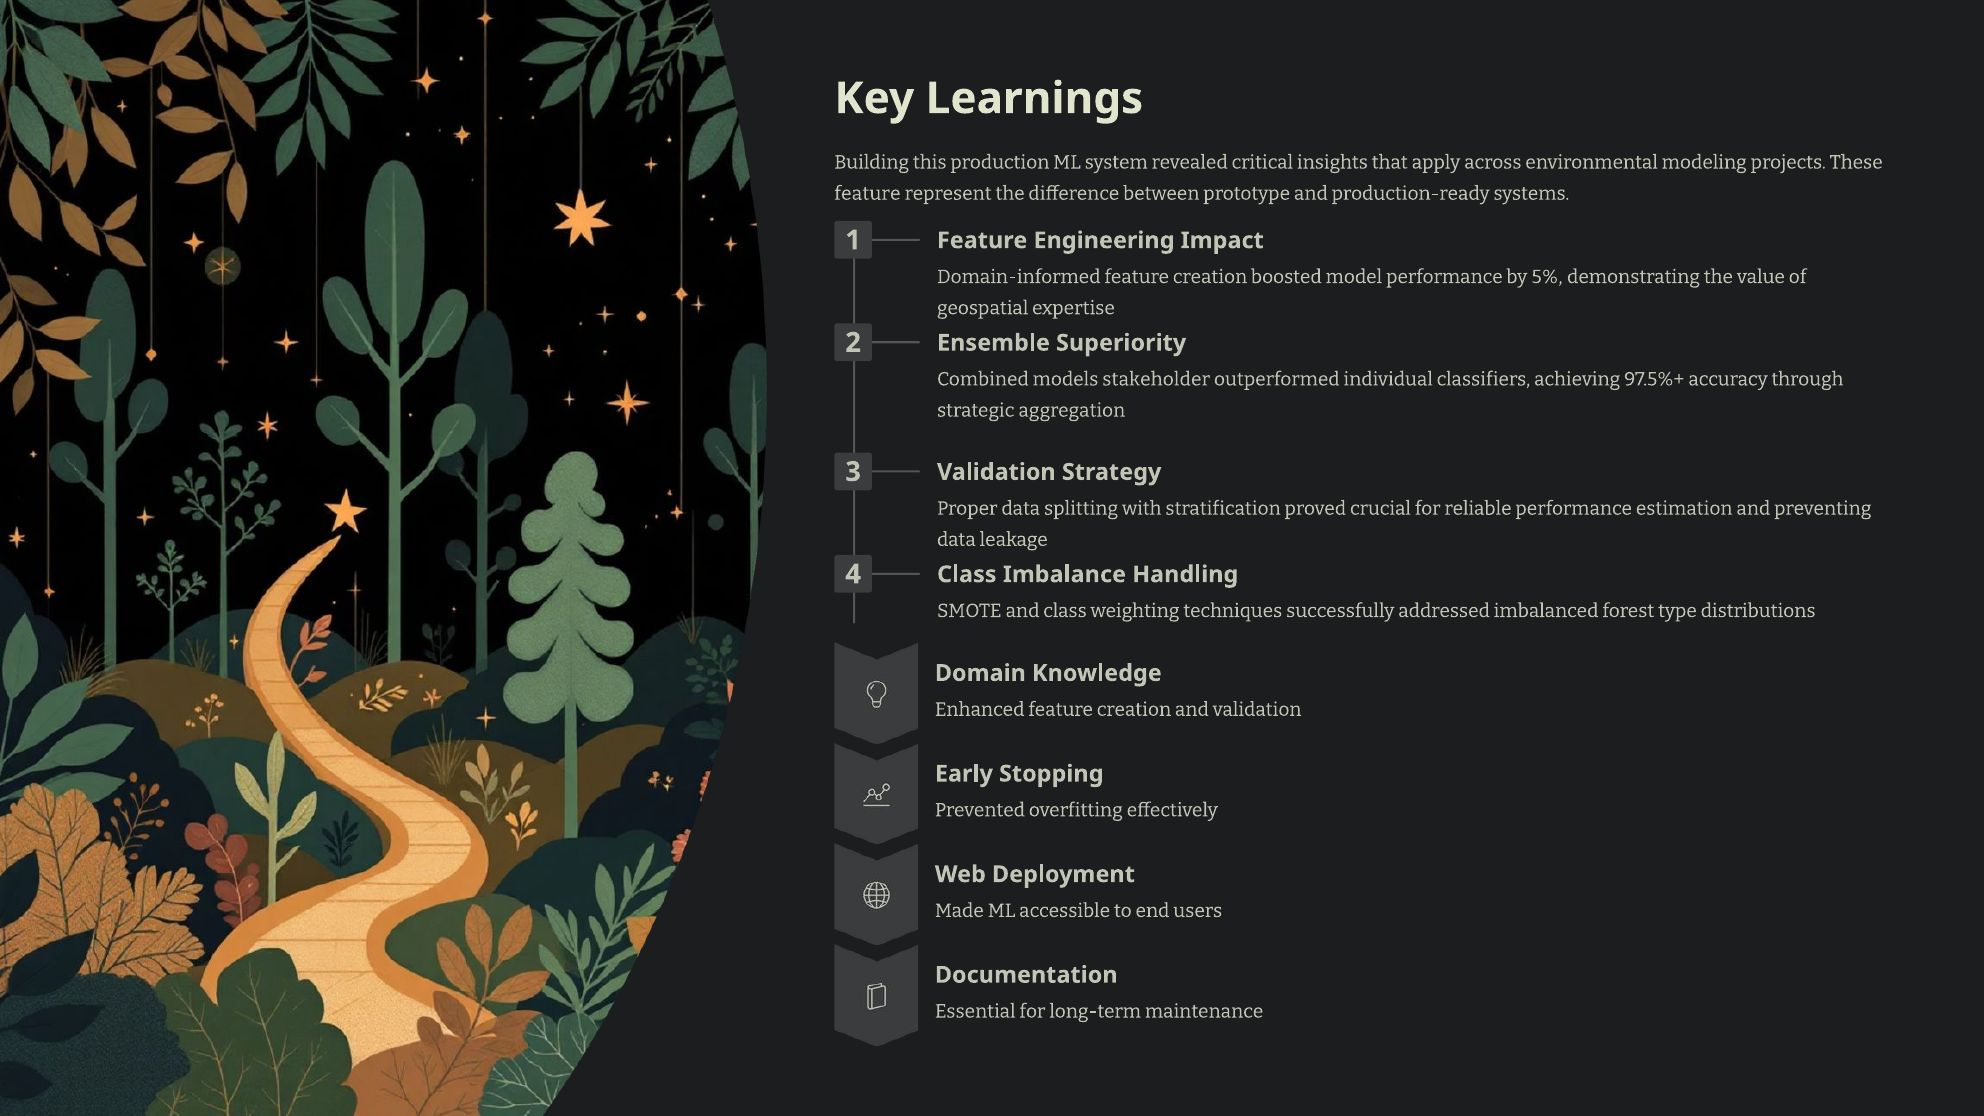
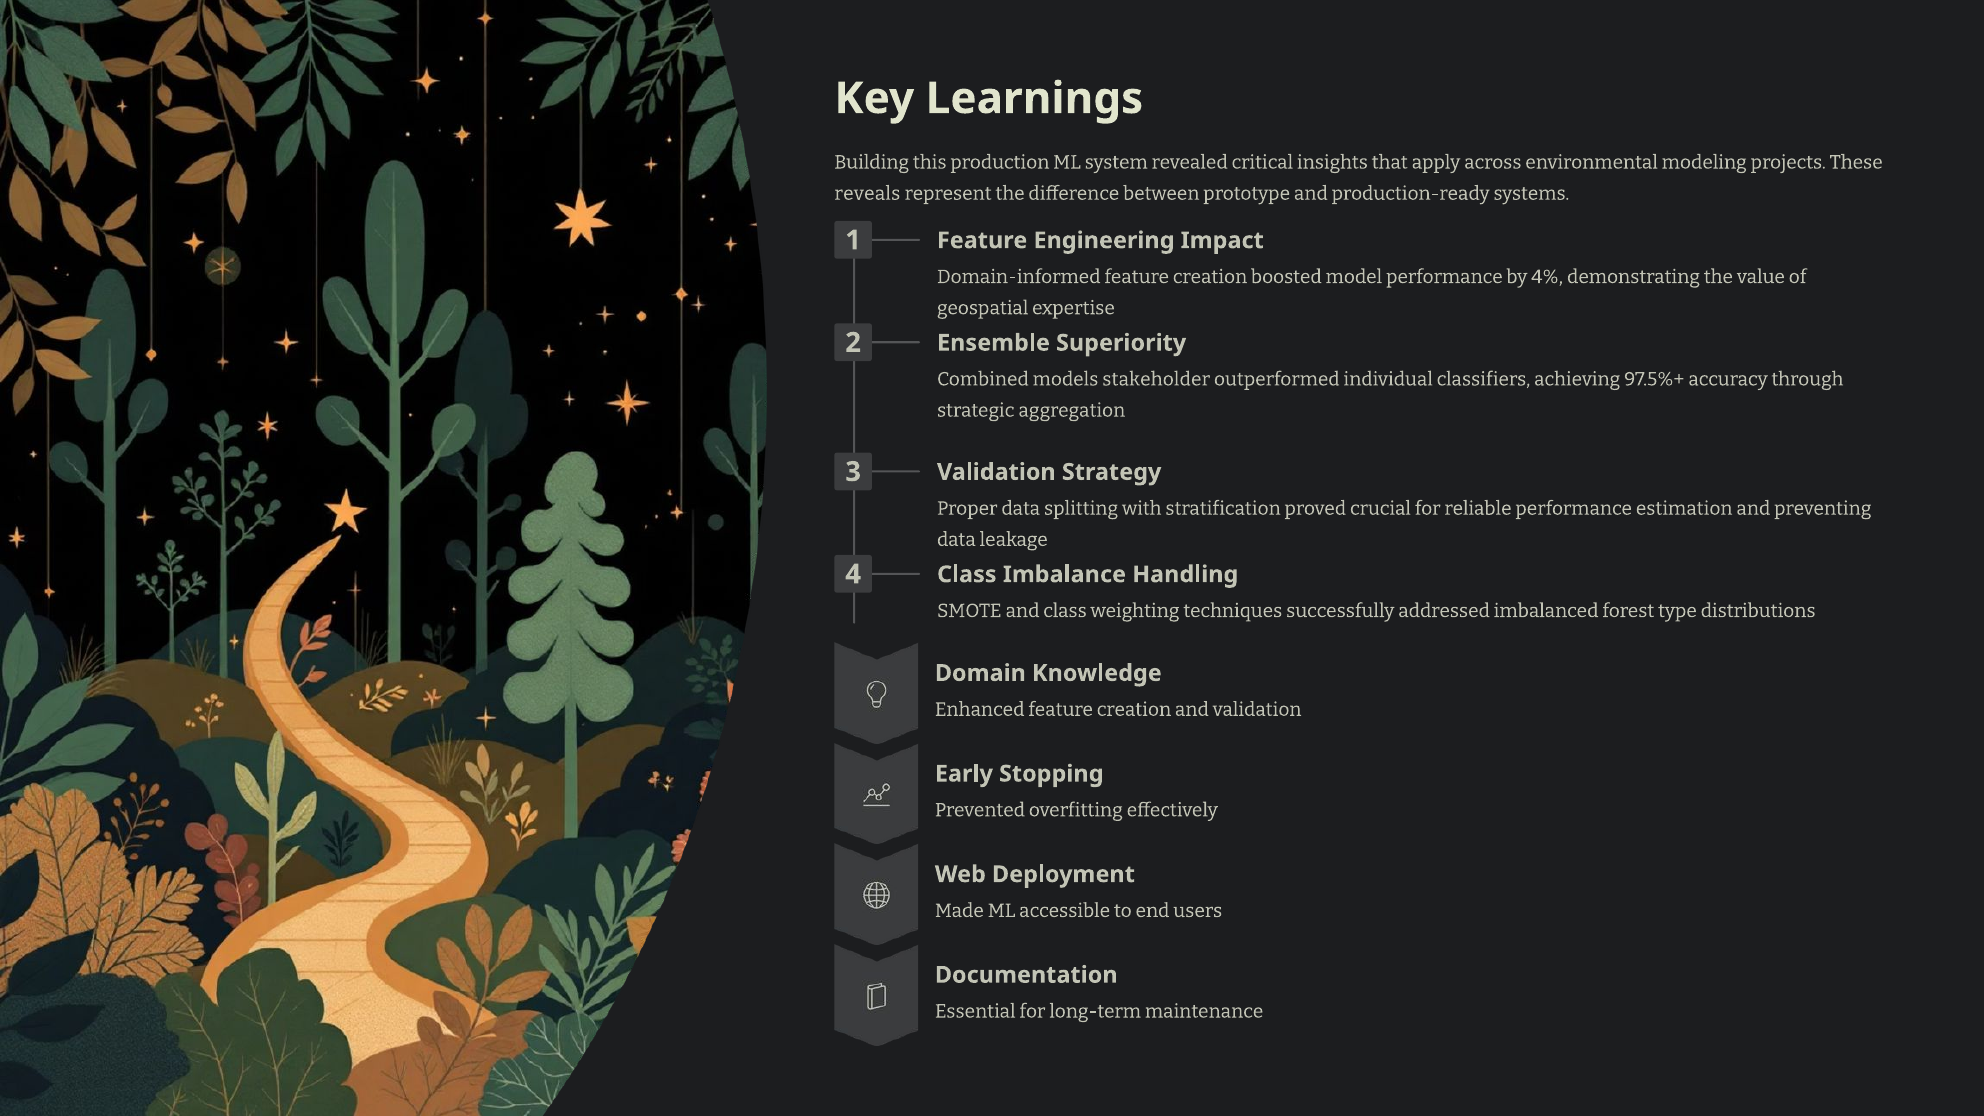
feature: feature -> reveals (867, 193)
5%: 5% -> 4% (1547, 277)
